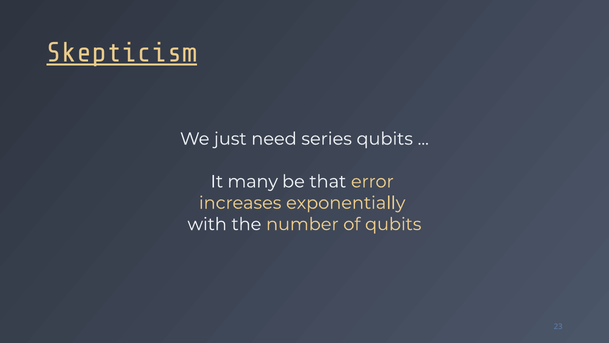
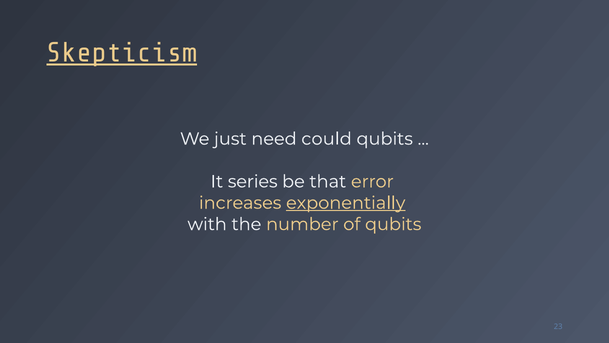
series: series -> could (327, 139)
many: many -> series (253, 181)
exponentially underline: none -> present (346, 203)
